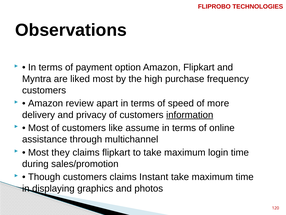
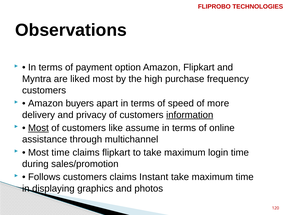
review: review -> buyers (80, 103)
Most underline: none -> present (38, 128)
Most they: they -> time (61, 152)
Though: Though -> Follows (44, 177)
